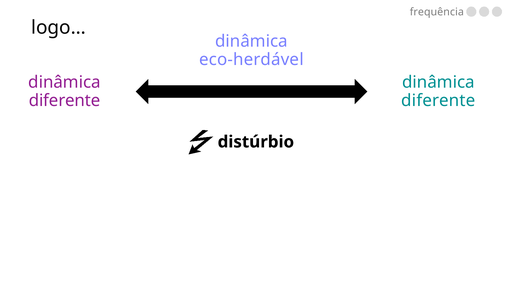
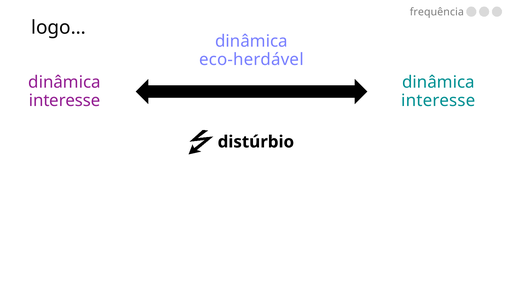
diferente: diferente -> interesse (65, 100)
diferente: diferente -> interesse (438, 100)
